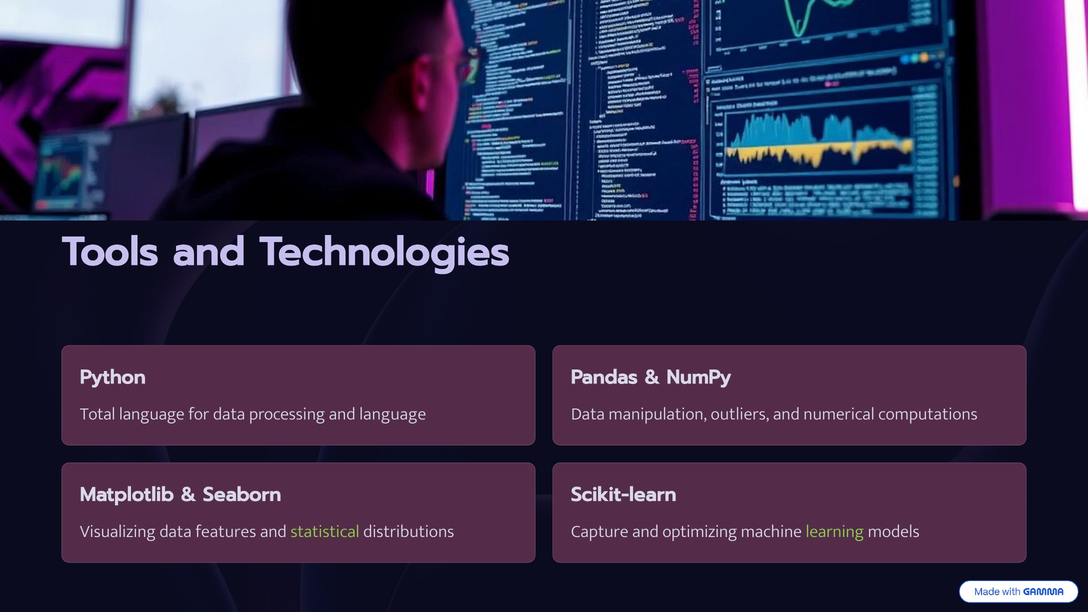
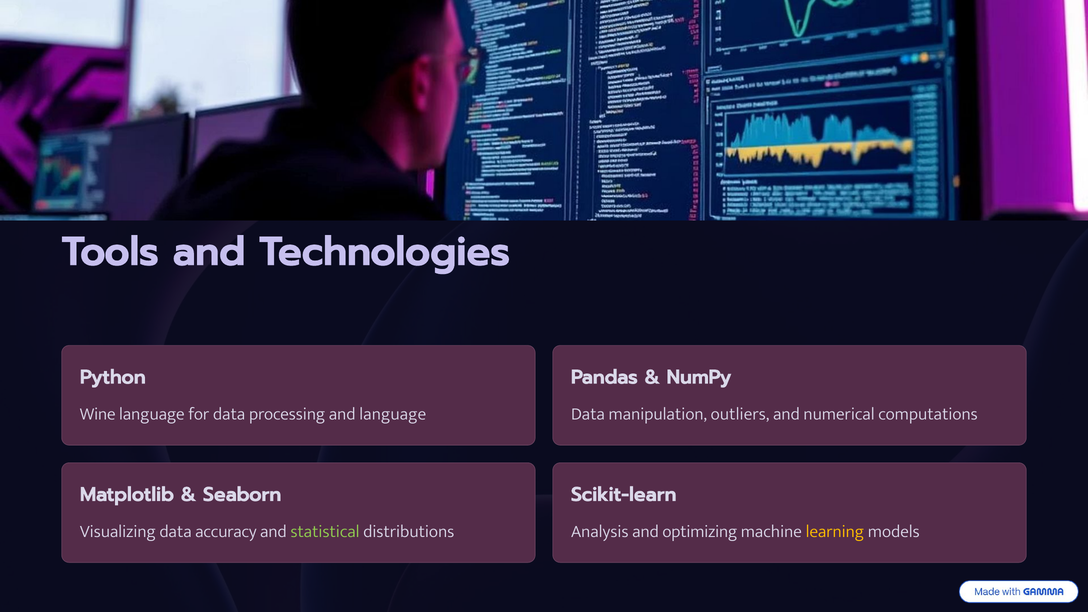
Total: Total -> Wine (98, 414)
features: features -> accuracy (226, 531)
Capture: Capture -> Analysis (600, 531)
learning colour: light green -> yellow (835, 531)
